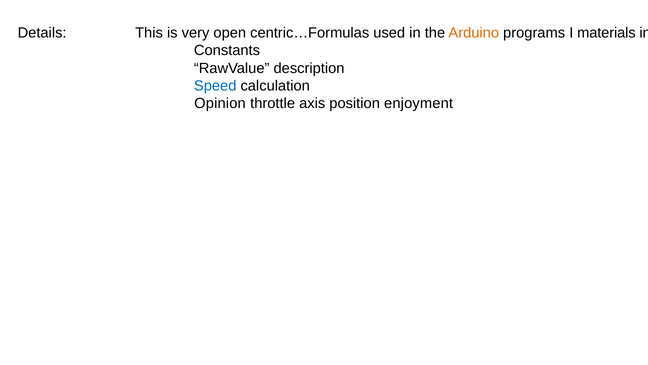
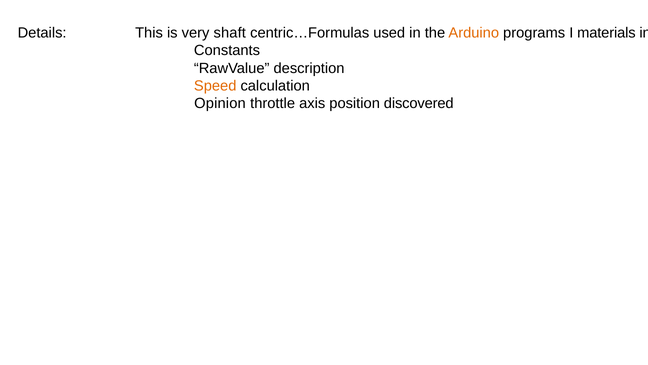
open: open -> shaft (230, 33)
Speed colour: blue -> orange (215, 86)
enjoyment: enjoyment -> discovered (419, 103)
